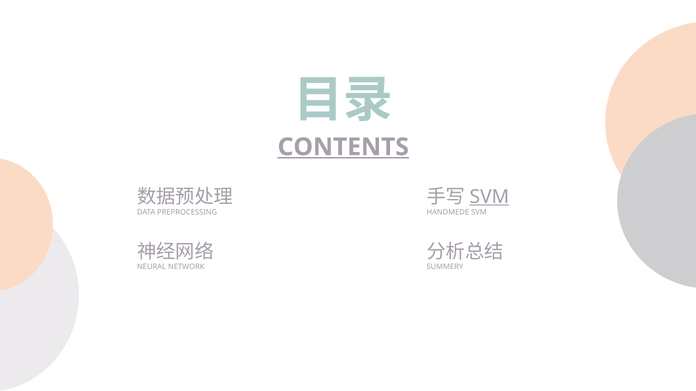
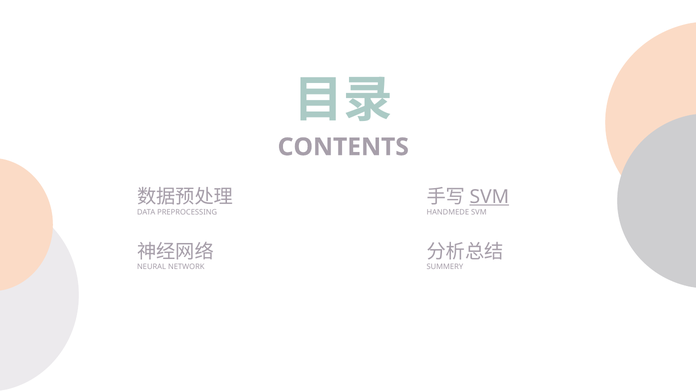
CONTENTS underline: present -> none (343, 147)
